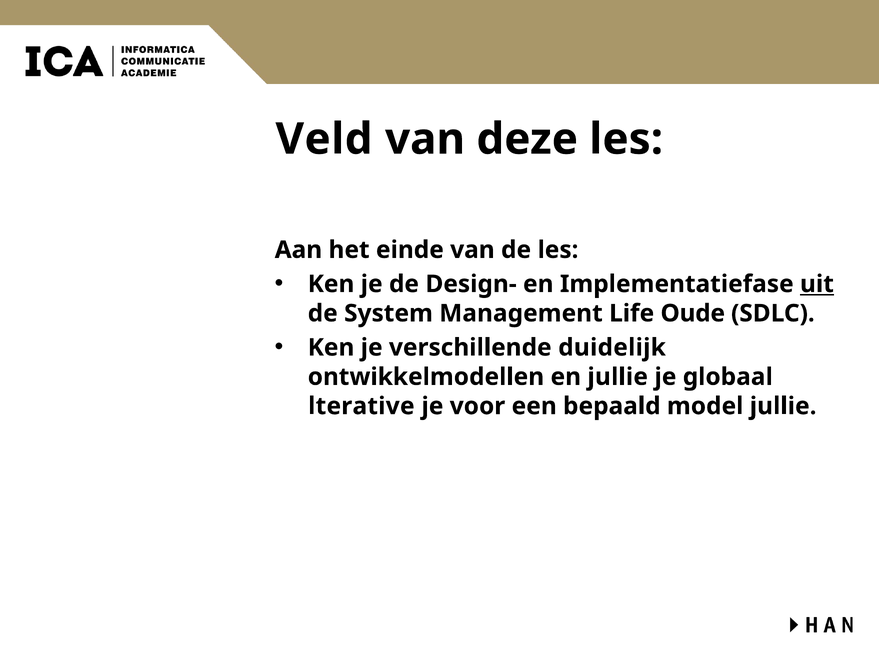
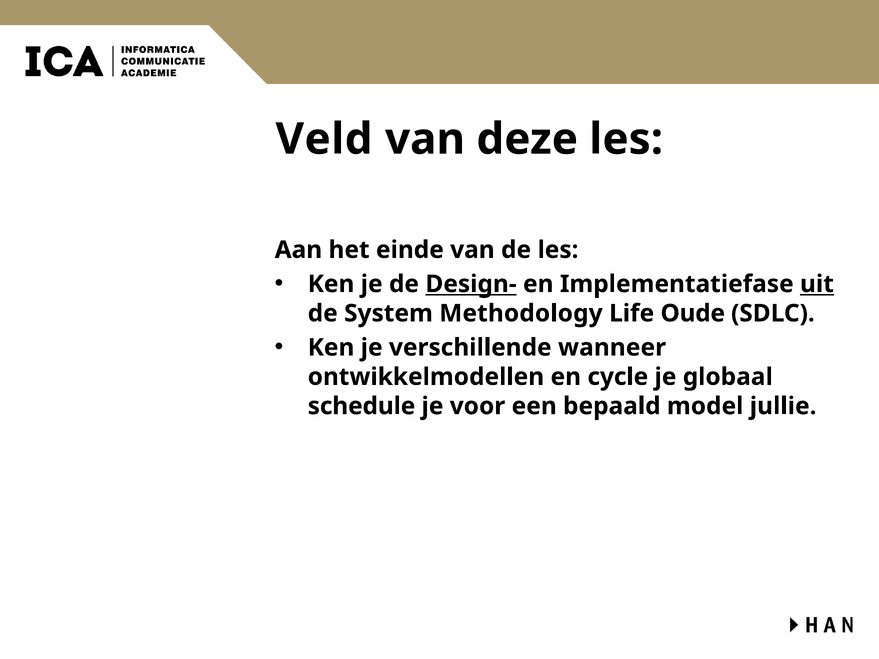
Design- underline: none -> present (471, 284)
Management: Management -> Methodology (521, 313)
duidelijk: duidelijk -> wanneer (612, 348)
en jullie: jullie -> cycle (618, 377)
lterative: lterative -> schedule (362, 406)
